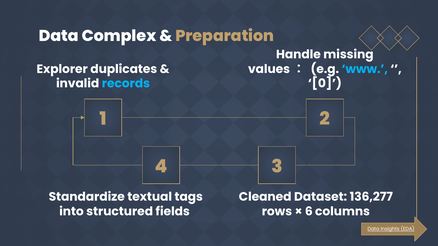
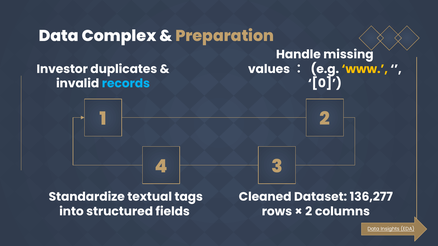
Explorer: Explorer -> Investor (62, 69)
www colour: light blue -> yellow (365, 69)
6: 6 -> 2 (309, 212)
